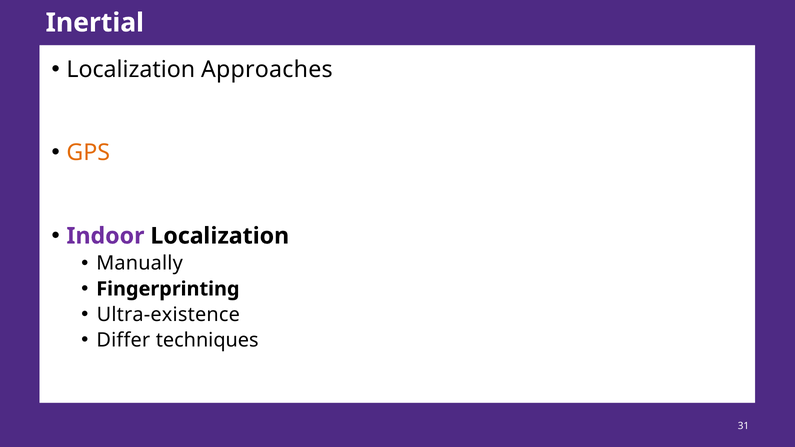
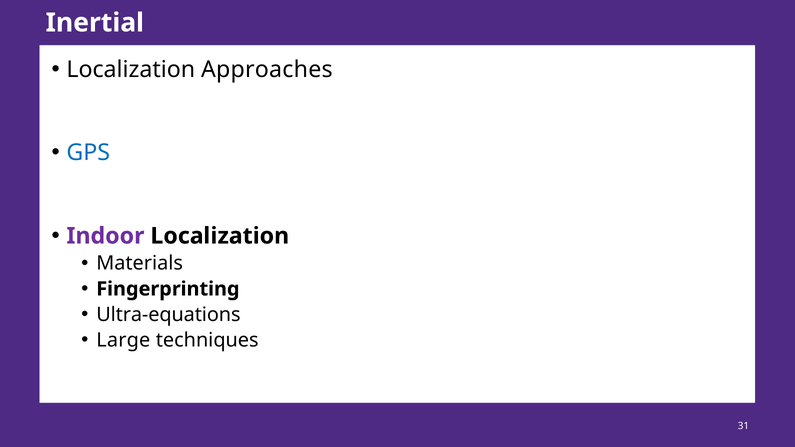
GPS colour: orange -> blue (88, 153)
Manually: Manually -> Materials (140, 263)
Ultra-existence: Ultra-existence -> Ultra-equations (168, 315)
Differ: Differ -> Large (123, 340)
